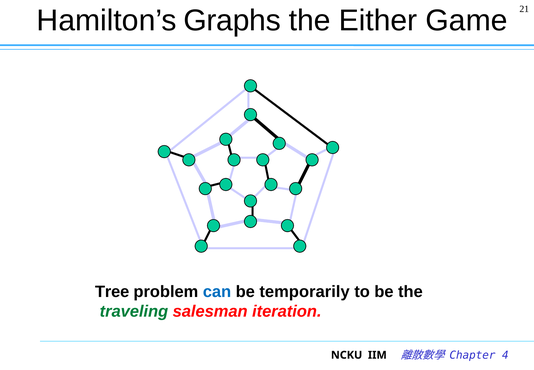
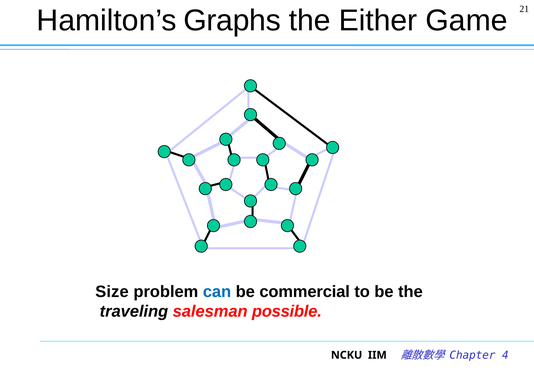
Tree: Tree -> Size (112, 291)
temporarily: temporarily -> commercial (305, 291)
traveling colour: green -> black (134, 311)
iteration: iteration -> possible (287, 311)
